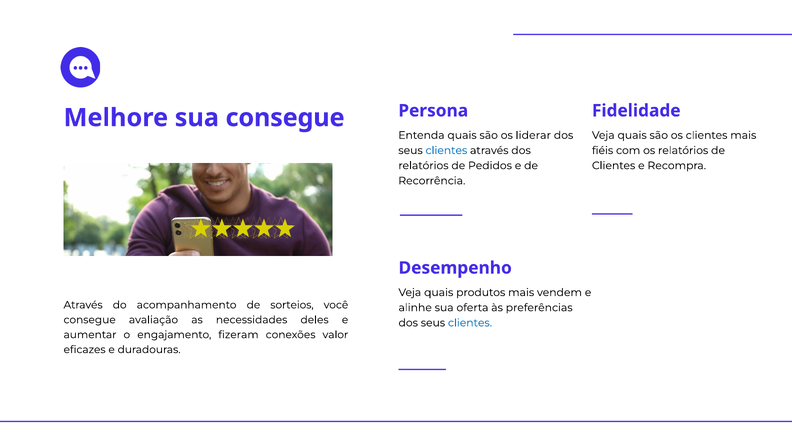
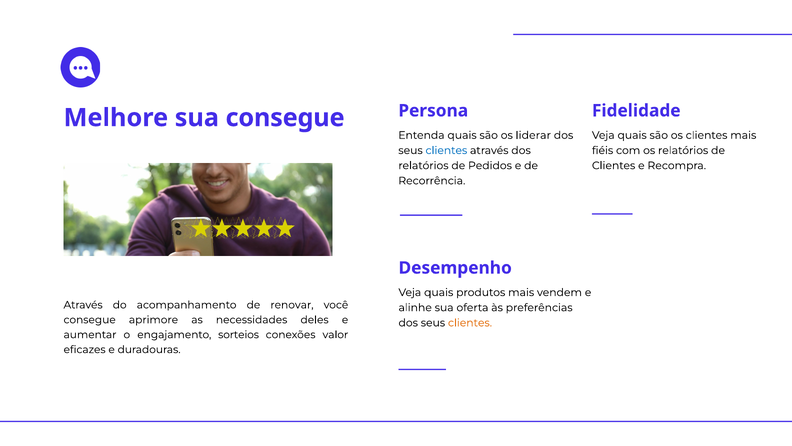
sorteios: sorteios -> renovar (292, 305)
avaliação: avaliação -> aprimore (153, 319)
clientes colour: blue -> orange (470, 322)
fizeram: fizeram -> sorteios (239, 334)
